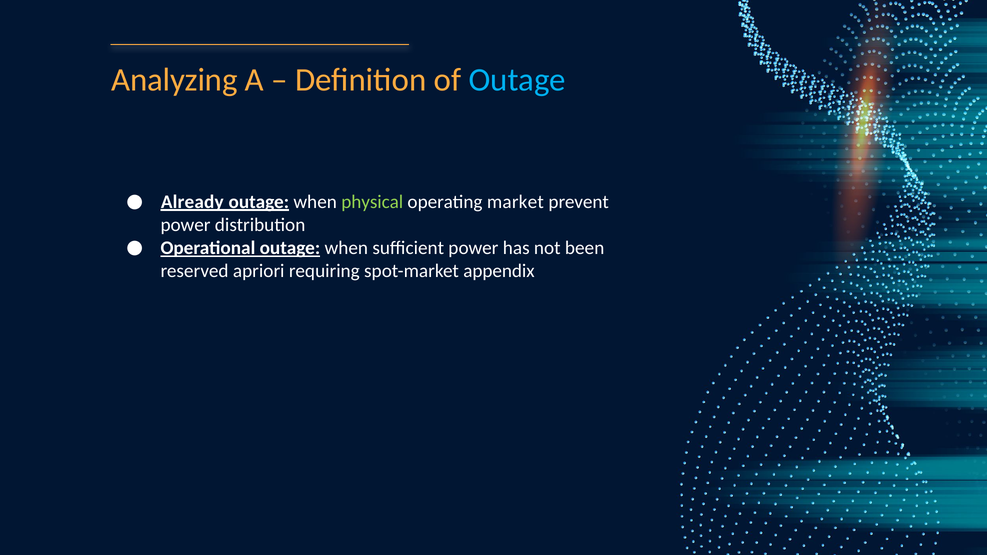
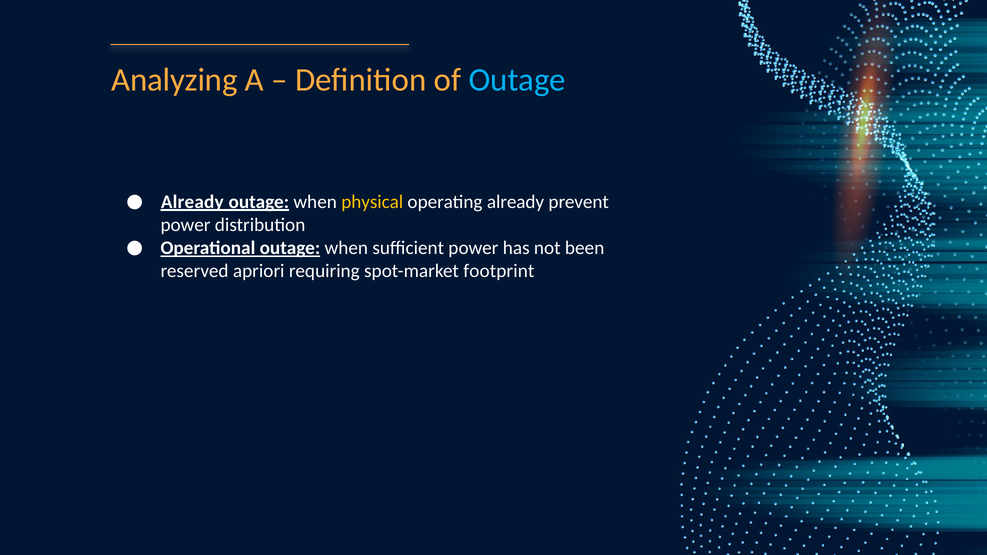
physical colour: light green -> yellow (372, 202)
operating market: market -> already (516, 202)
appendix: appendix -> footprint (499, 271)
